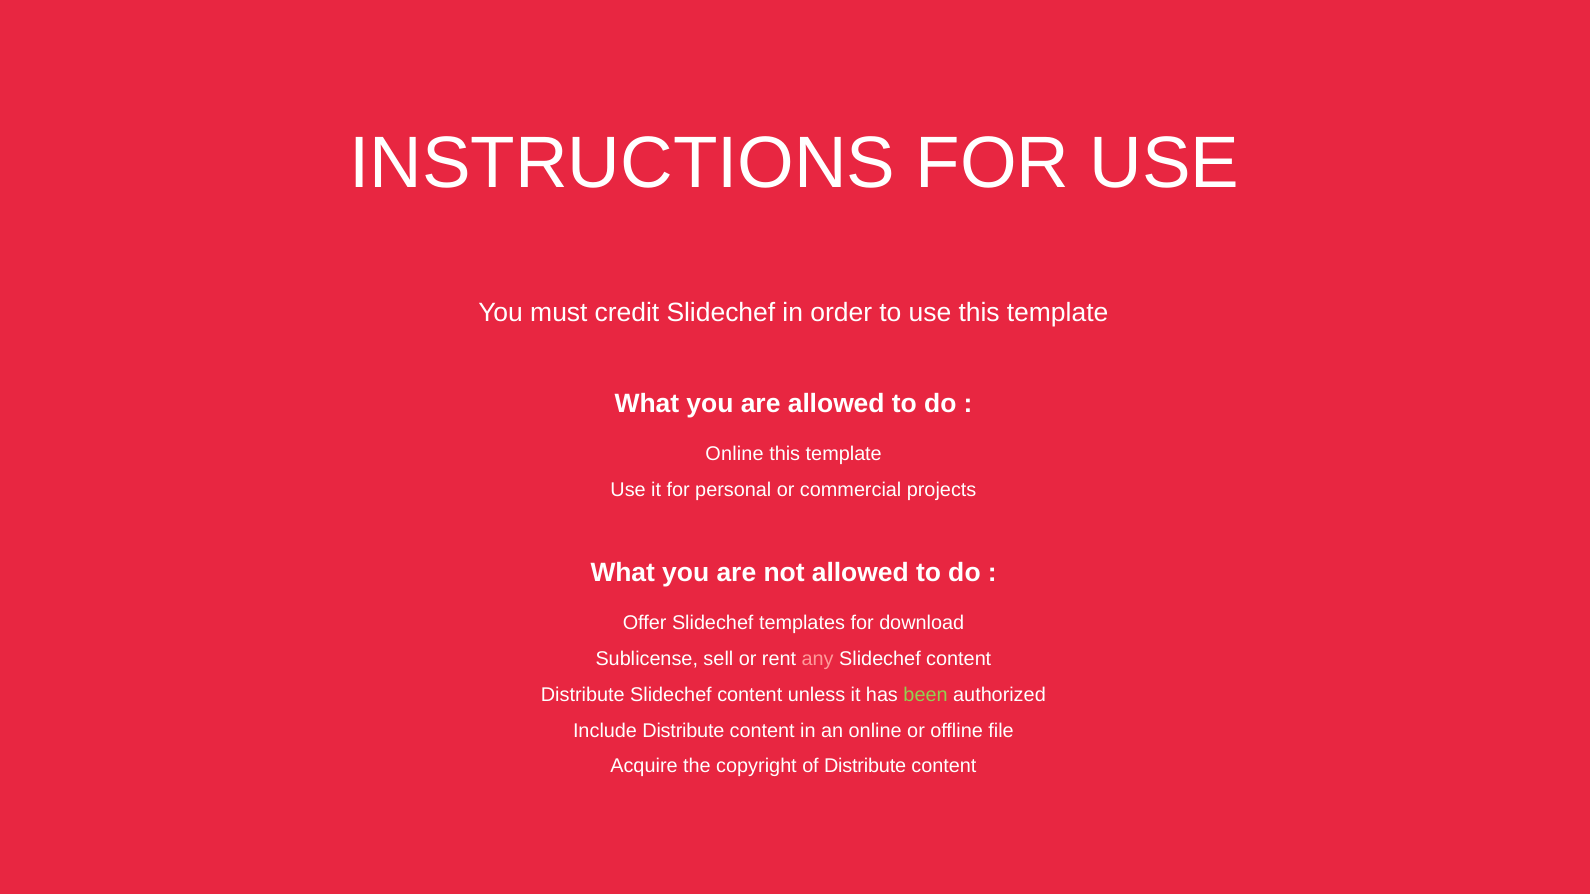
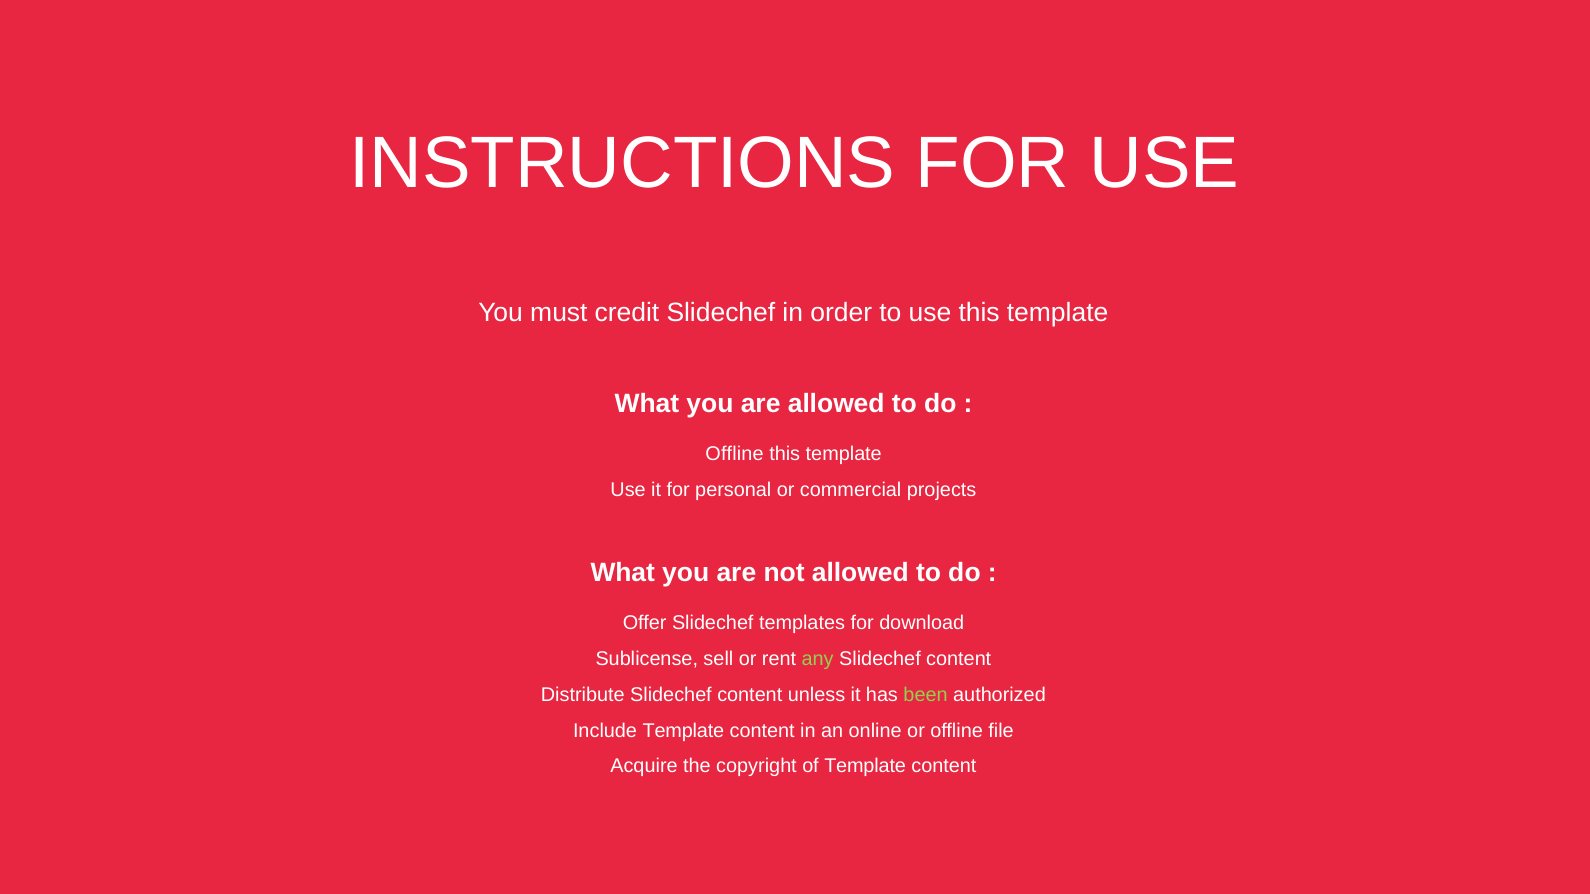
Online: Online -> Offline (735, 454)
any colour: pink -> light green (818, 659)
Include Distribute: Distribute -> Template (683, 731)
of Distribute: Distribute -> Template (865, 767)
